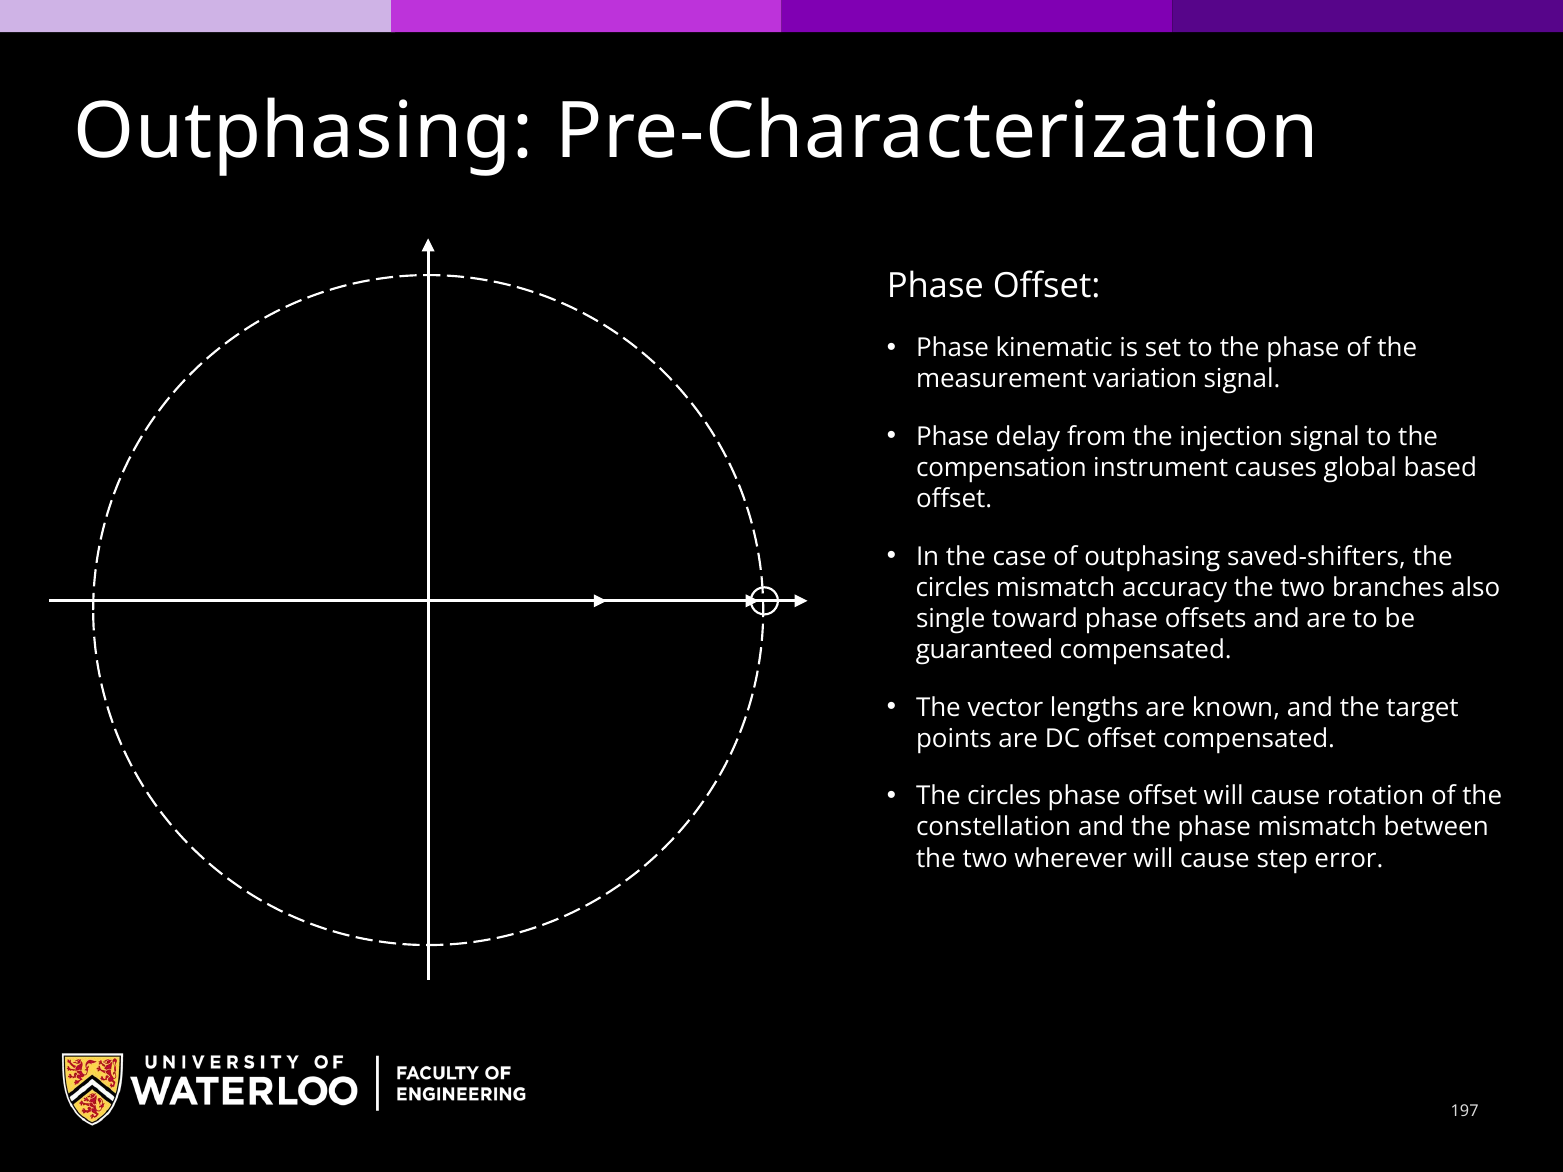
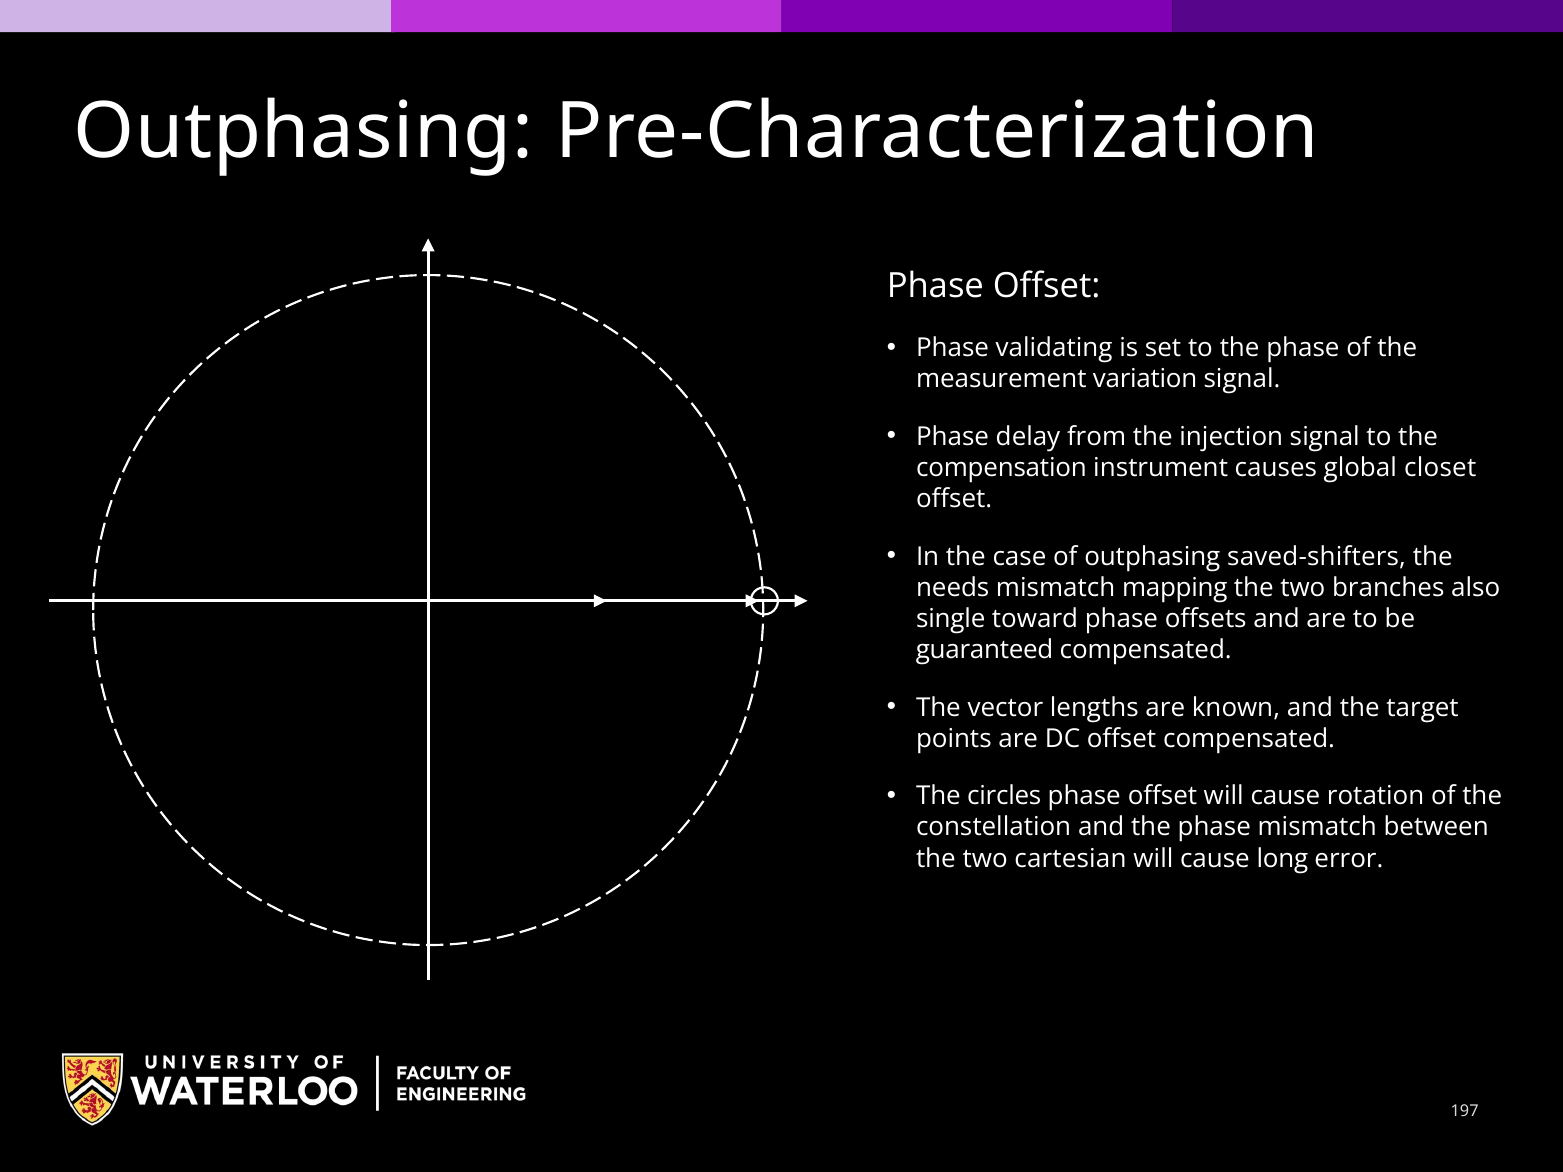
kinematic: kinematic -> validating (1054, 348)
based: based -> closet (1440, 468)
circles: circles -> needs (953, 588)
accuracy: accuracy -> mapping (1175, 588)
wherever: wherever -> cartesian (1070, 859)
step: step -> long (1282, 859)
